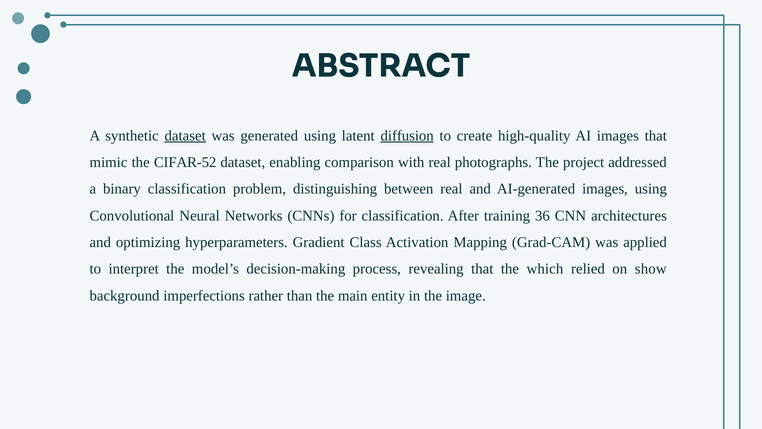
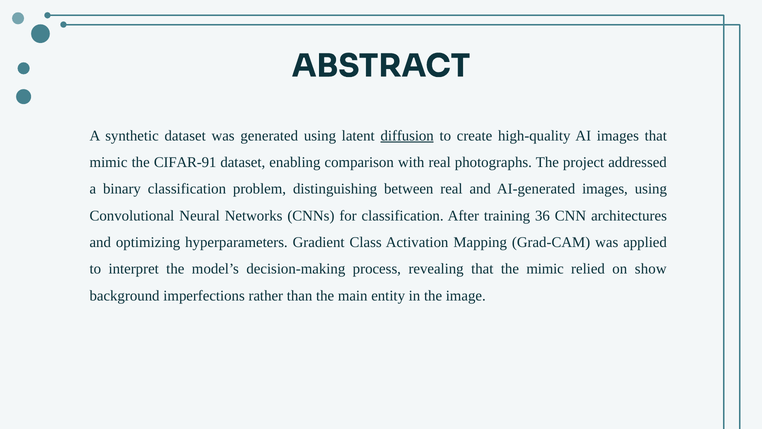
dataset underline: present -> none (185, 136)
CIFAR-52: CIFAR-52 -> CIFAR-91 (185, 162)
the which: which -> mimic (545, 269)
